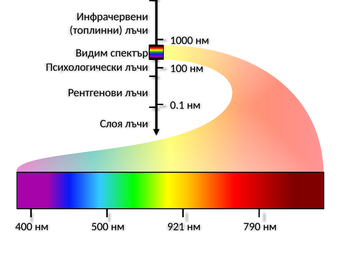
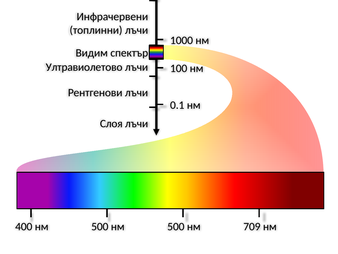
Психологически: Психологически -> Ултравиолетово (84, 67)
500 нм 921: 921 -> 500 (176, 226)
790: 790 -> 709 (252, 226)
